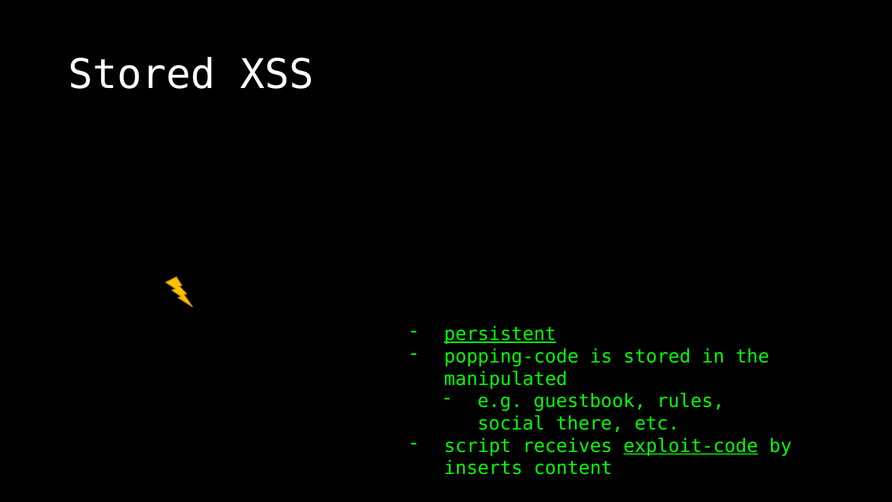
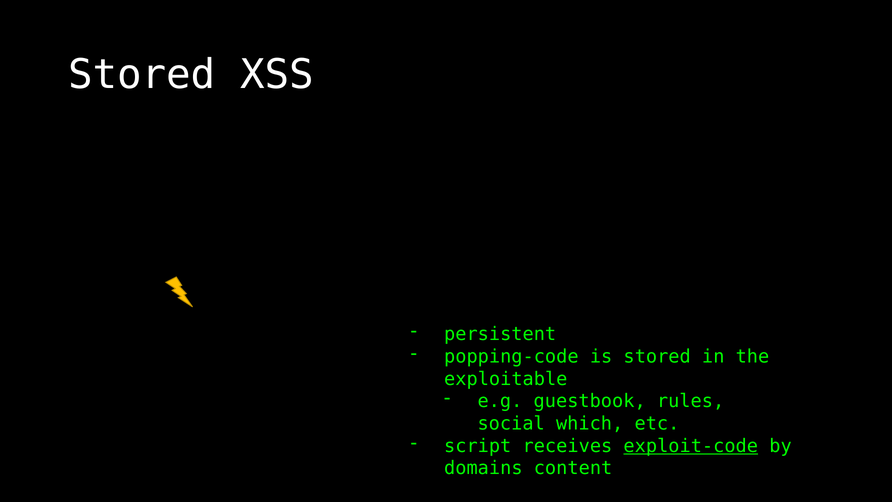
persistent underline: present -> none (500, 334)
manipulated: manipulated -> exploitable (506, 379)
there: there -> which (590, 423)
inserts: inserts -> domains (483, 468)
